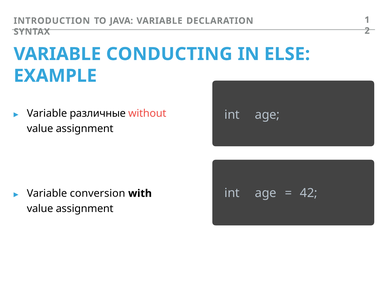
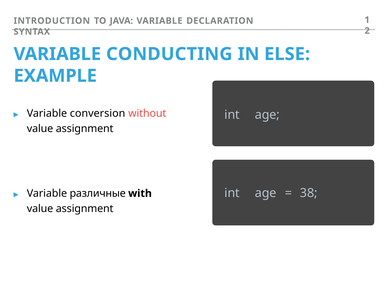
различные: различные -> conversion (98, 113)
42: 42 -> 38 (309, 193)
conversion: conversion -> различные (98, 194)
